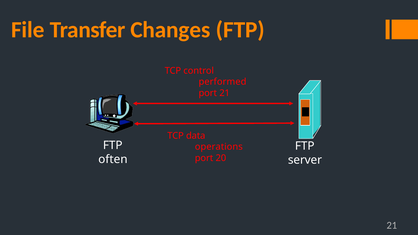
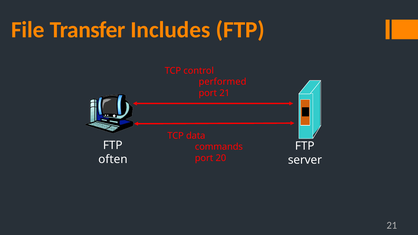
Changes: Changes -> Includes (170, 30)
operations: operations -> commands (219, 147)
